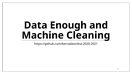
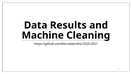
Enough: Enough -> Results (68, 25)
